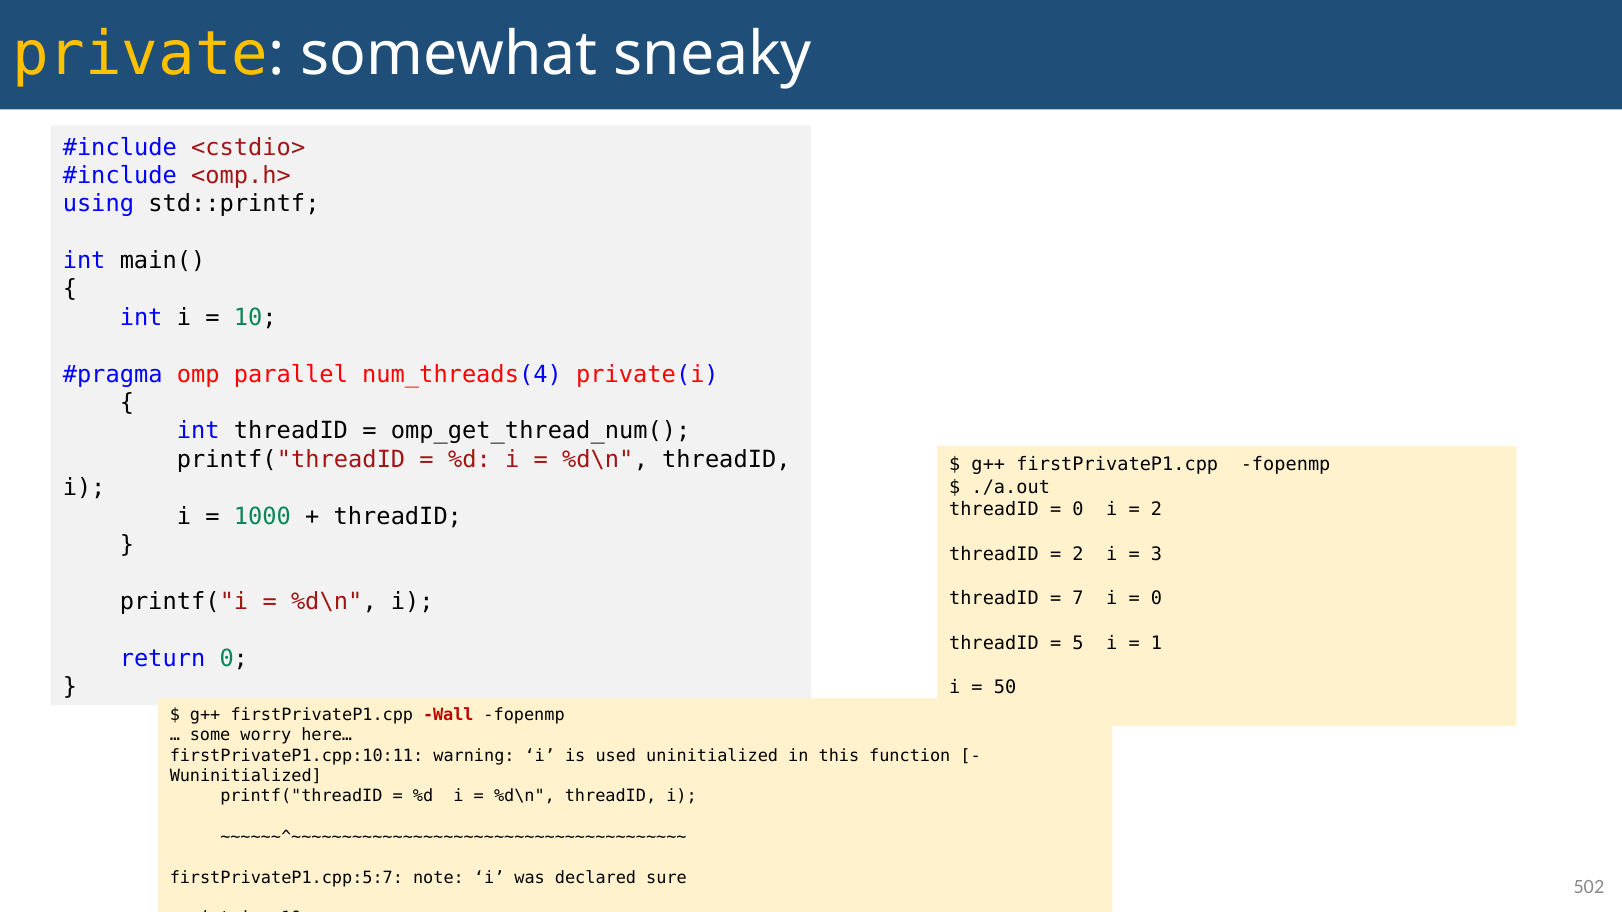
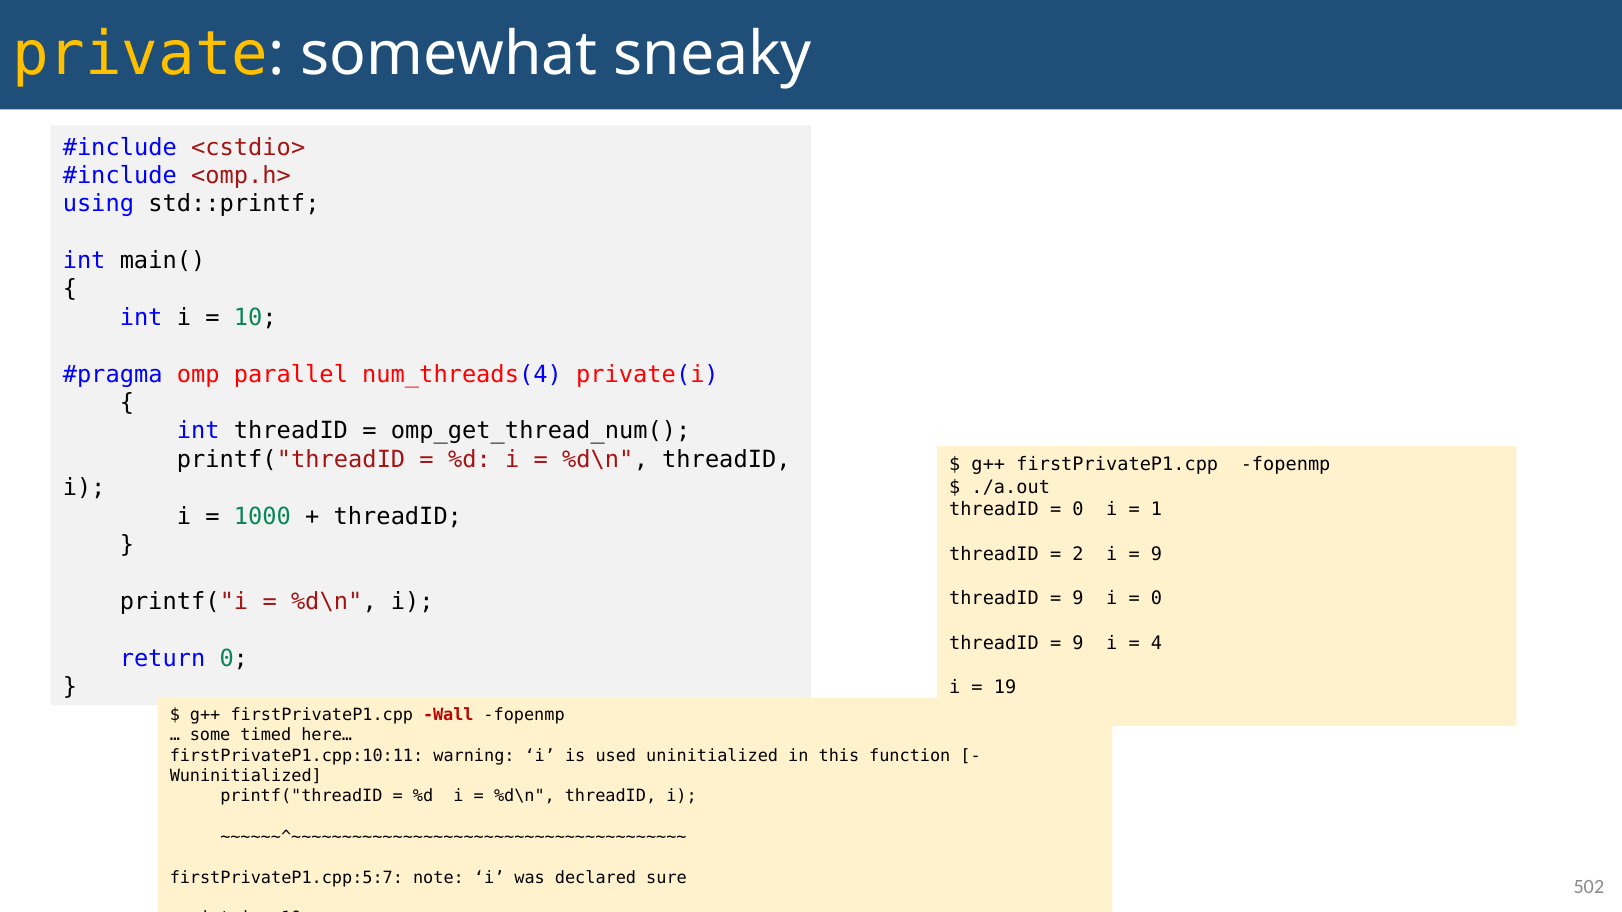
2: 2 -> 1 (1156, 509)
3: 3 -> 9 (1156, 554)
7: 7 -> 9 (1078, 599)
5: 5 -> 9 (1078, 643)
1: 1 -> 4 (1156, 643)
50: 50 -> 19 (1005, 688)
worry: worry -> timed (266, 736)
